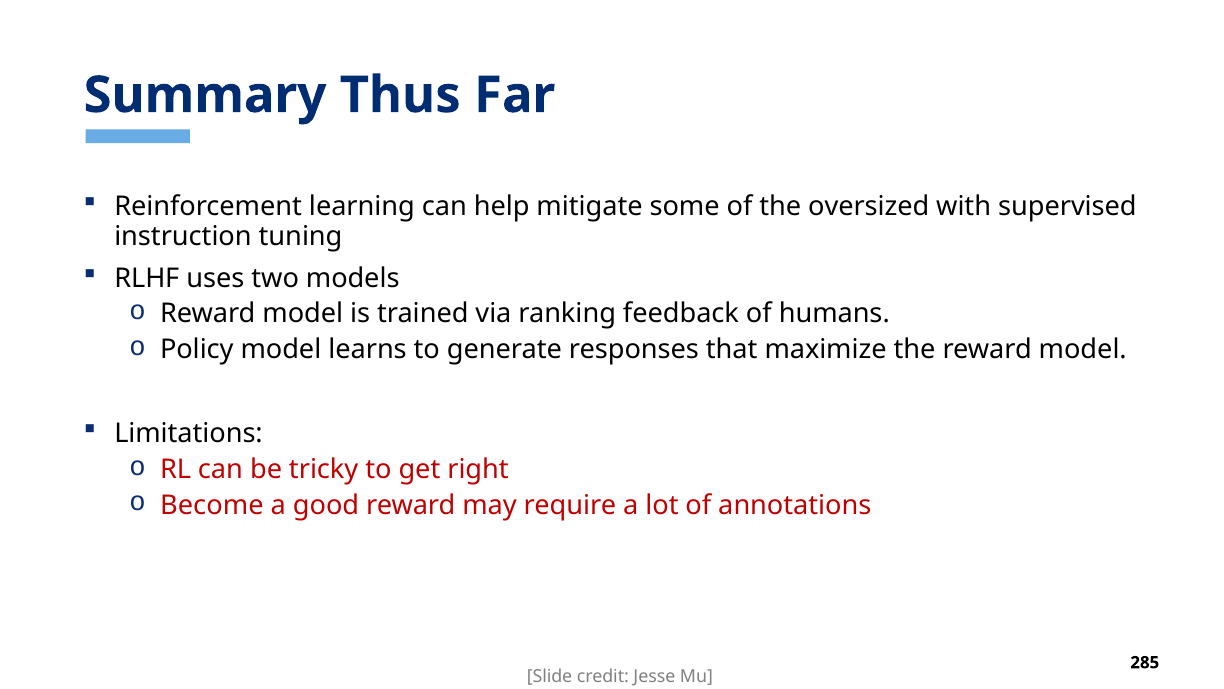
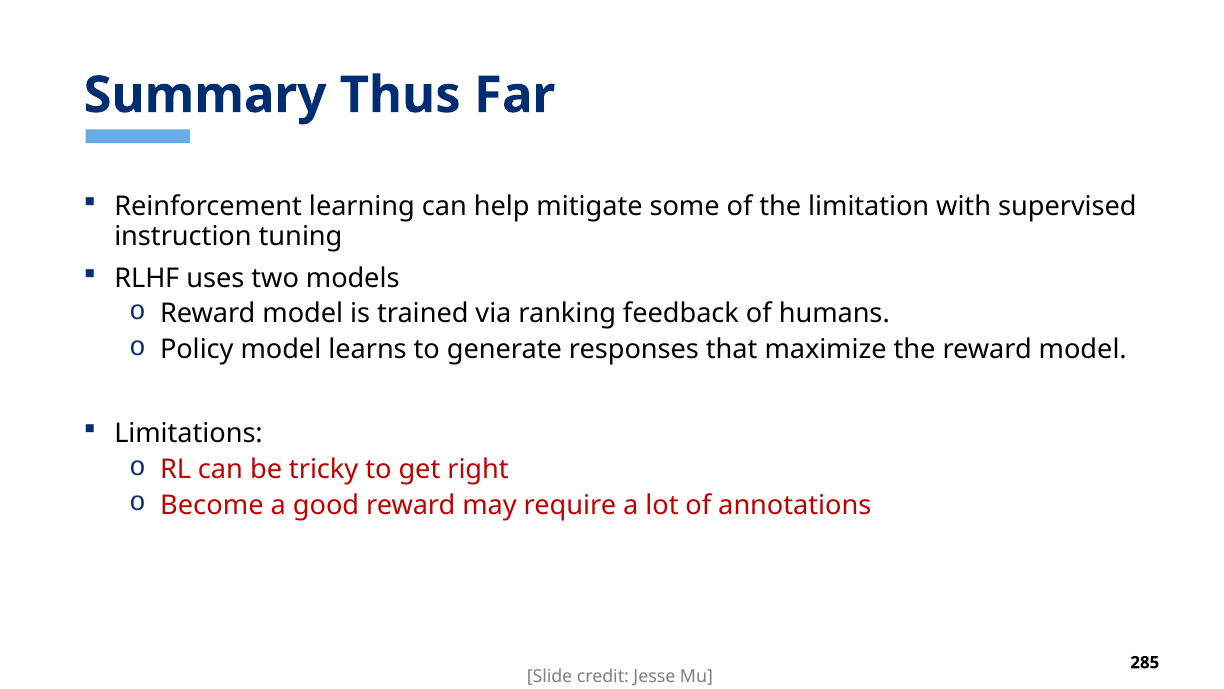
oversized: oversized -> limitation (869, 207)
